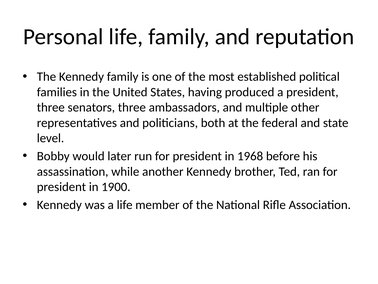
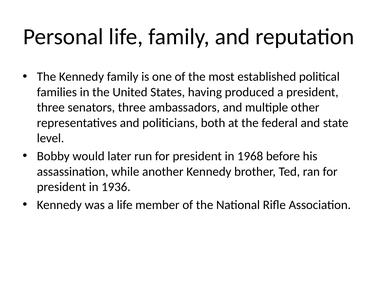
1900: 1900 -> 1936 (116, 187)
